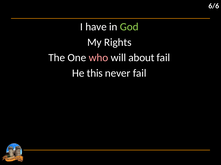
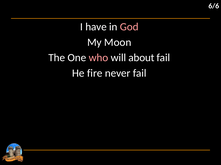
God colour: light green -> pink (129, 27)
Rights: Rights -> Moon (118, 42)
this: this -> fire (95, 73)
